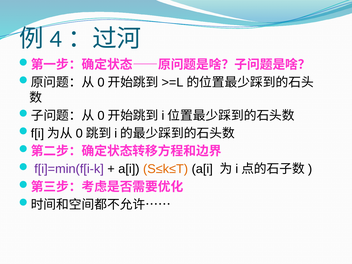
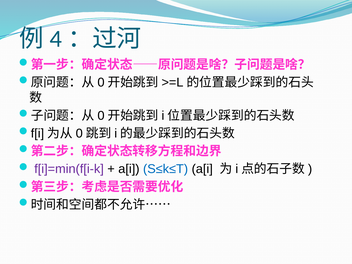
S≤k≤T colour: orange -> blue (166, 169)
